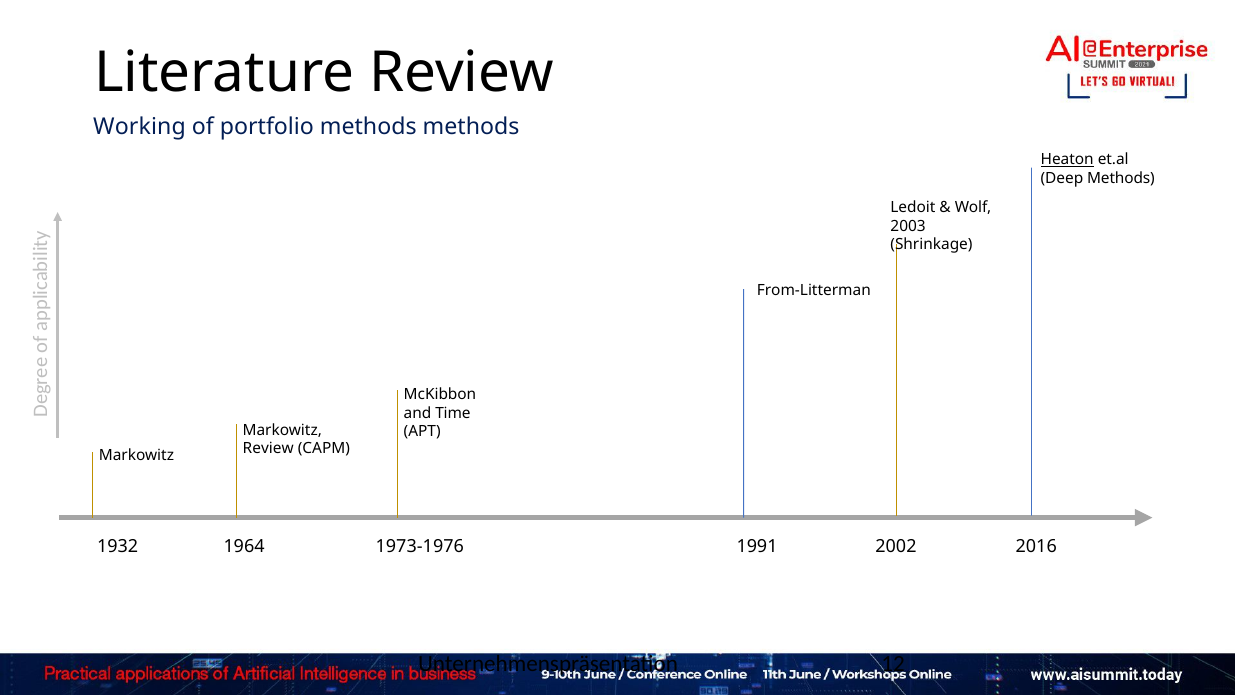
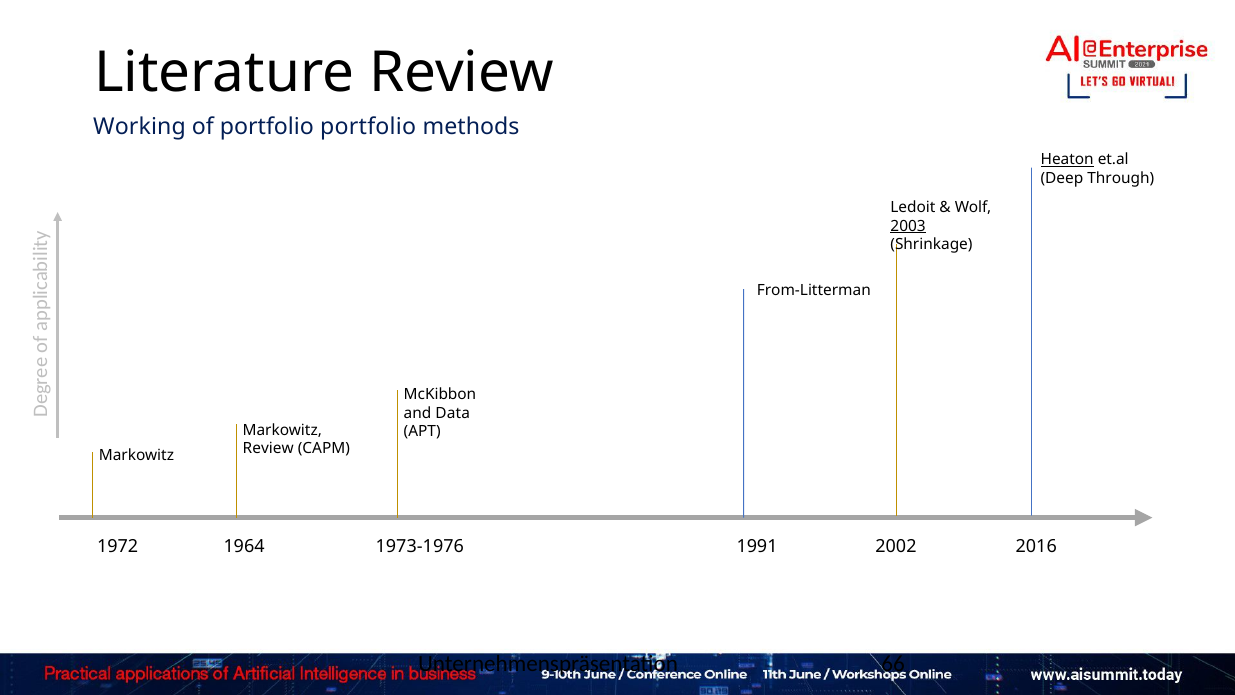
portfolio methods: methods -> portfolio (368, 127)
Deep Methods: Methods -> Through (1121, 178)
2003 underline: none -> present (908, 226)
Time: Time -> Data (453, 413)
1932: 1932 -> 1972 (118, 547)
12: 12 -> 66 (893, 664)
